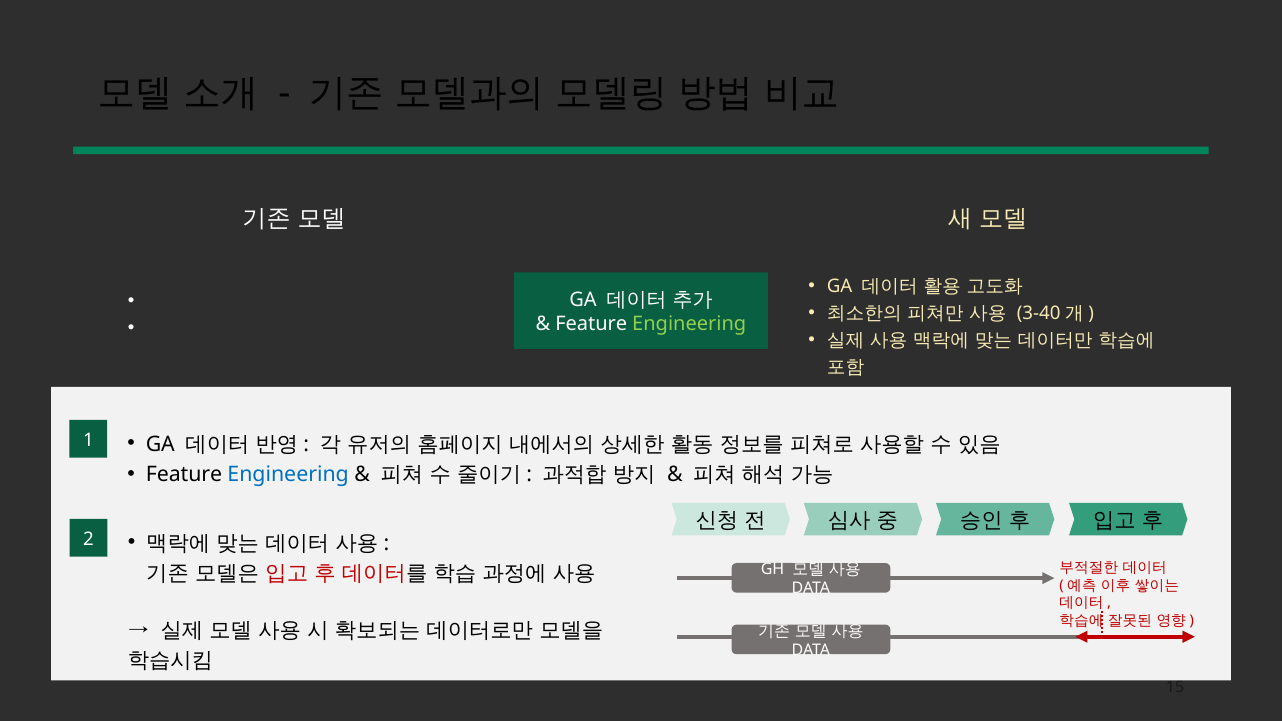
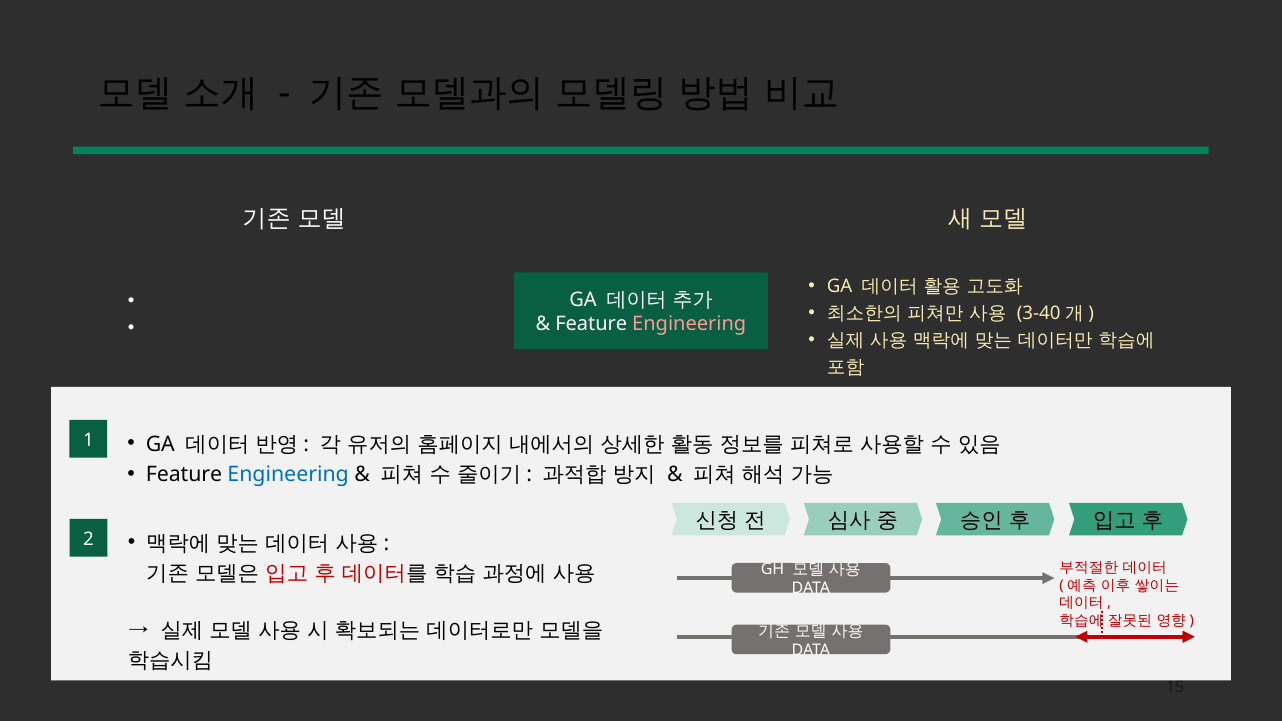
Engineering colour: light green -> pink (689, 324)
